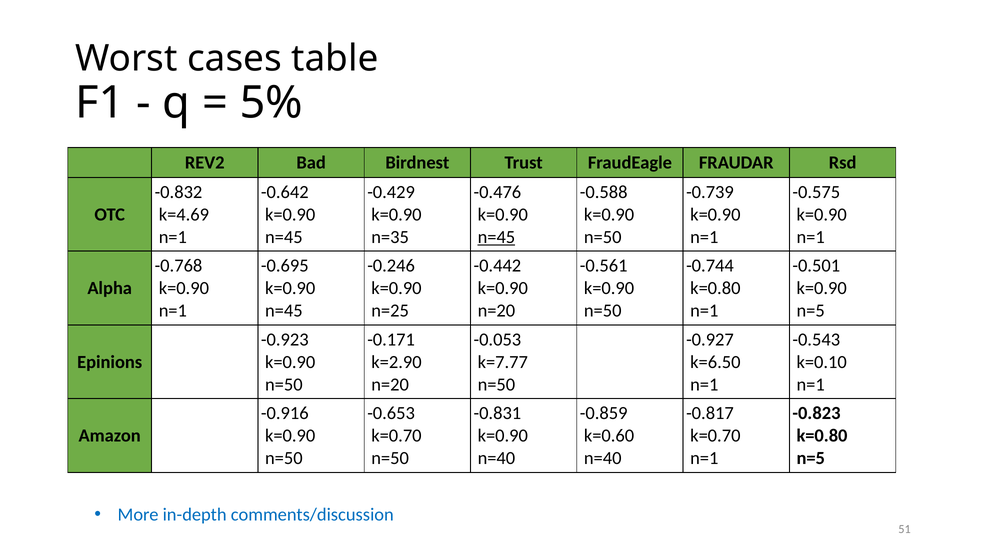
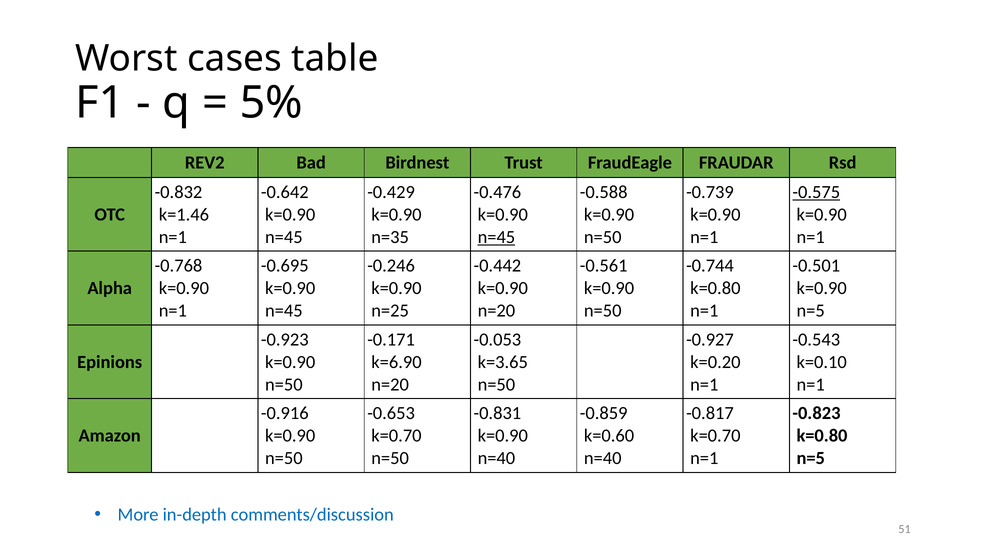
-0.575 underline: none -> present (816, 192)
k=4.69: k=4.69 -> k=1.46 (184, 215)
k=2.90: k=2.90 -> k=6.90 (396, 362)
k=7.77: k=7.77 -> k=3.65 (503, 362)
k=6.50: k=6.50 -> k=0.20 (715, 362)
